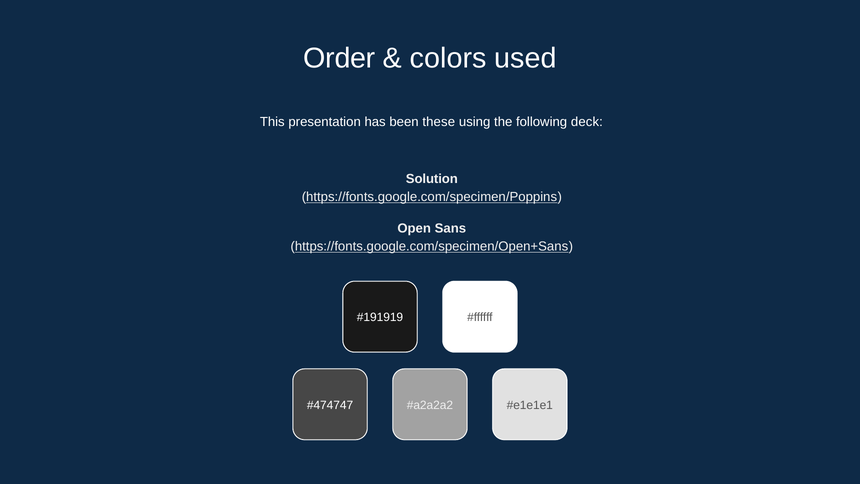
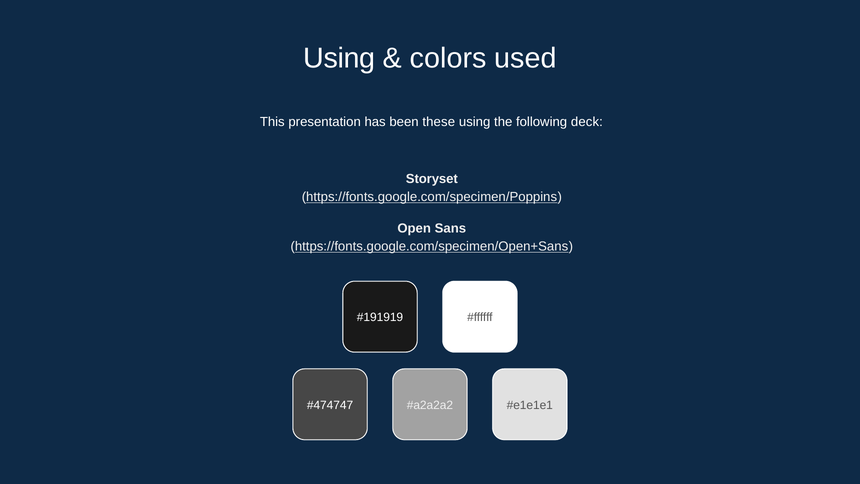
Order: Order -> Using (339, 58)
Solution: Solution -> Storyset (432, 179)
